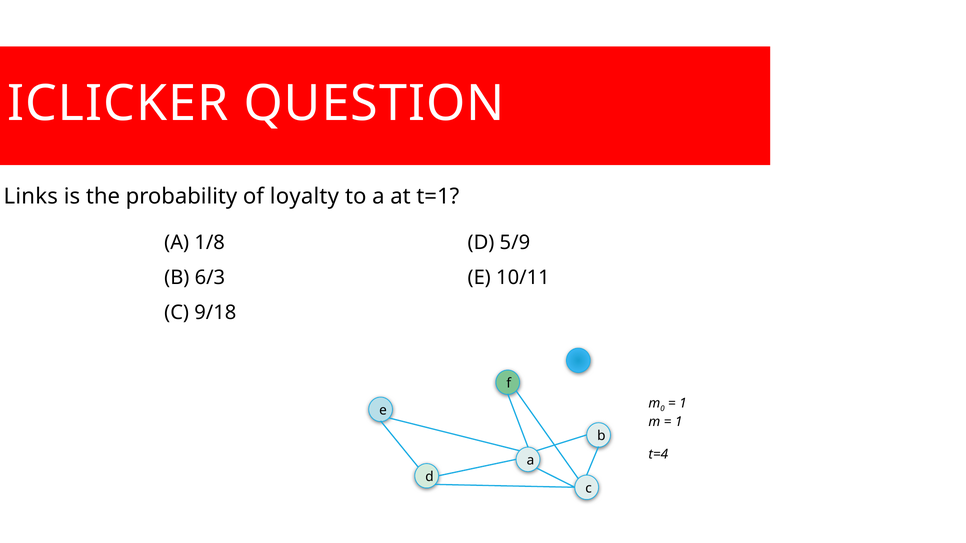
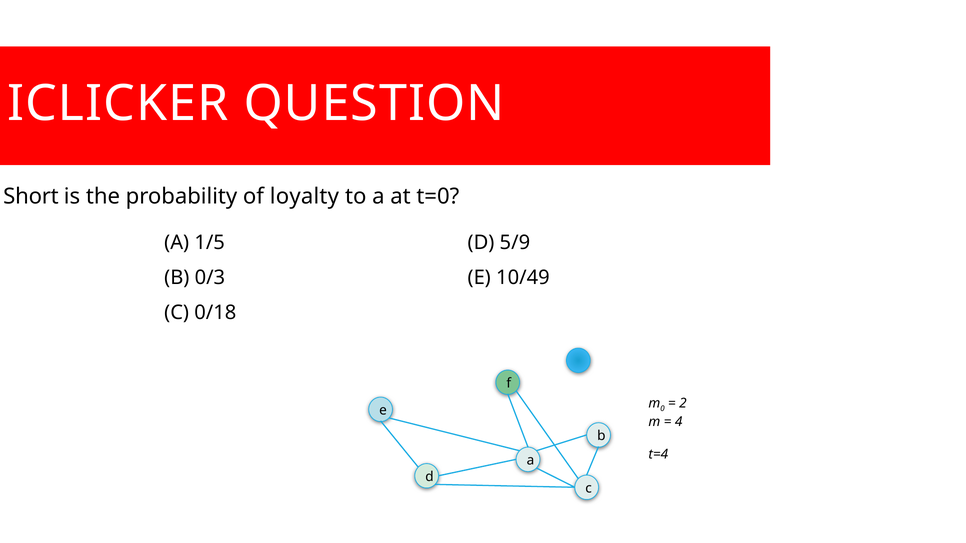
Links: Links -> Short (31, 197)
t=1: t=1 -> t=0 (438, 197)
1/8: 1/8 -> 1/5 (210, 243)
6/3: 6/3 -> 0/3 (210, 278)
10/11: 10/11 -> 10/49 (523, 278)
9/18: 9/18 -> 0/18 (215, 313)
1: 1 -> 2 (683, 404)
1: 1 -> 4 (679, 422)
